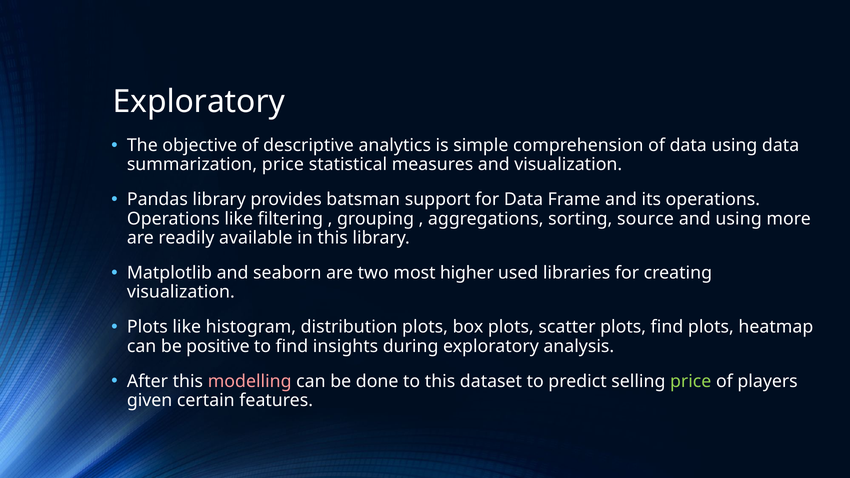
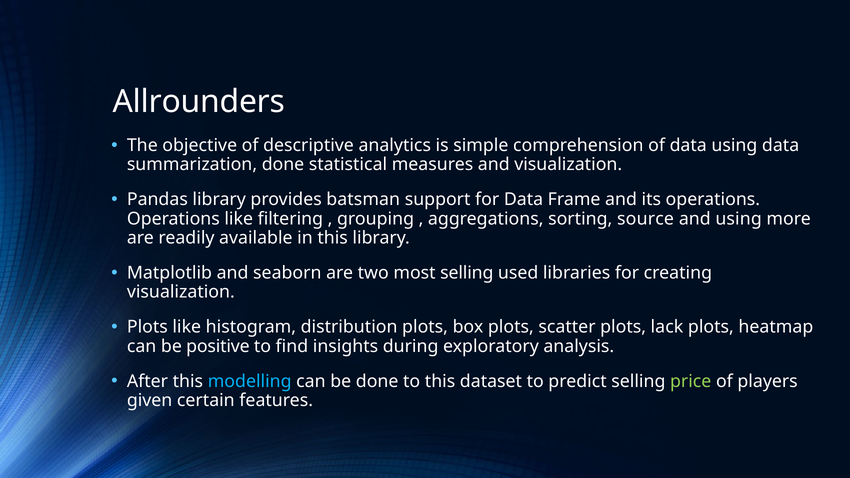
Exploratory: Exploratory -> Allrounders (199, 102)
summarization price: price -> done (283, 165)
most higher: higher -> selling (467, 273)
plots find: find -> lack (667, 327)
modelling colour: pink -> light blue (250, 381)
